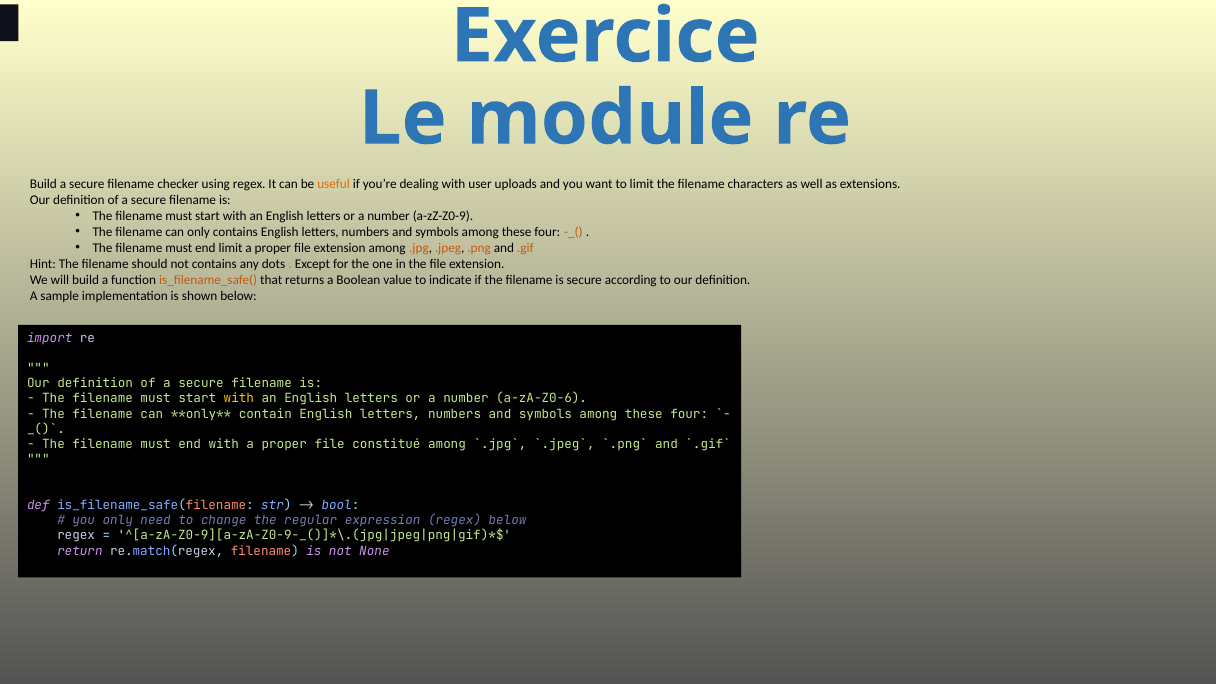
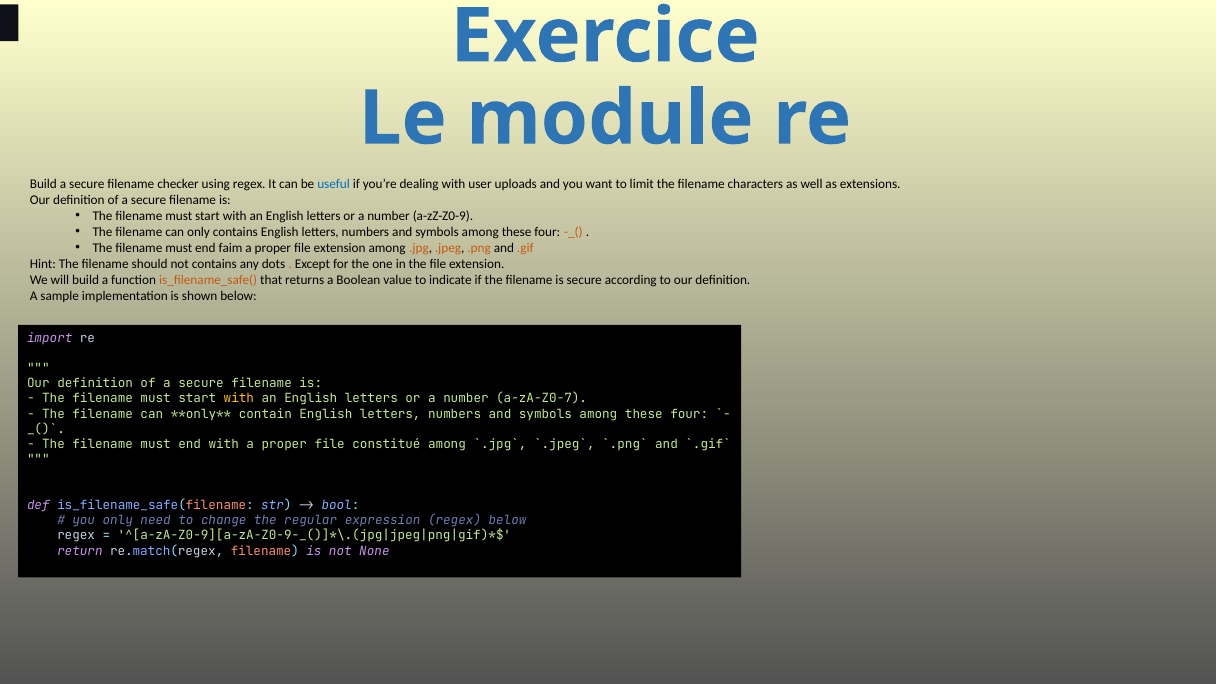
useful colour: orange -> blue (334, 184)
end limit: limit -> faim (231, 248)
a-zA-Z0-6: a-zA-Z0-6 -> a-zA-Z0-7 (542, 399)
